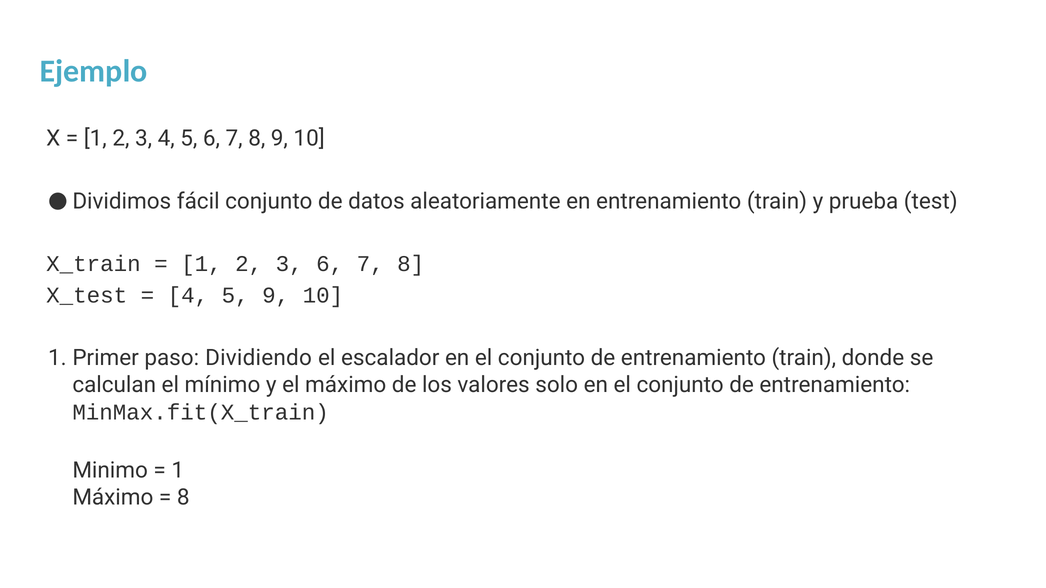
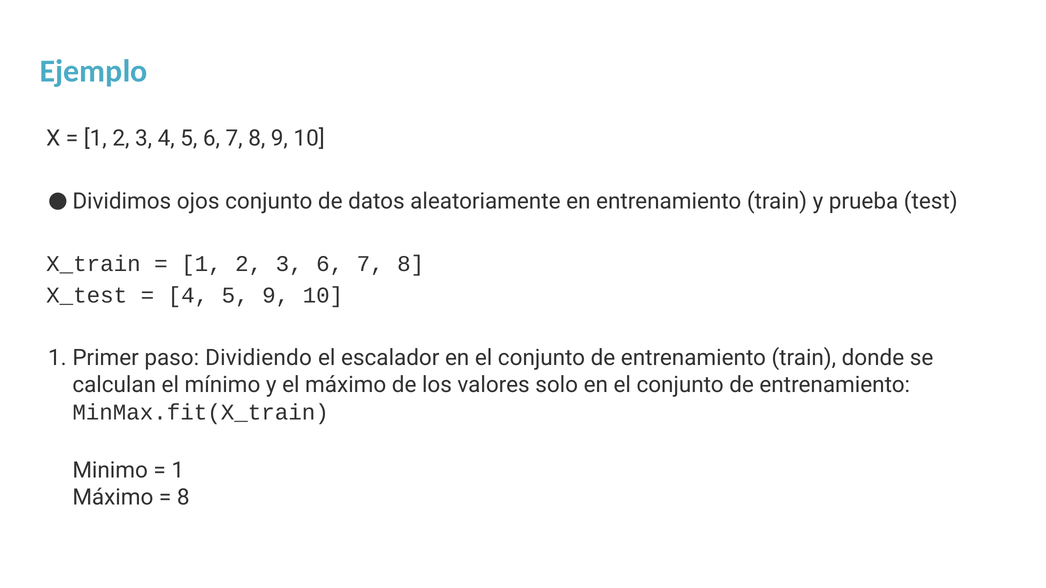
fácil: fácil -> ojos (198, 201)
